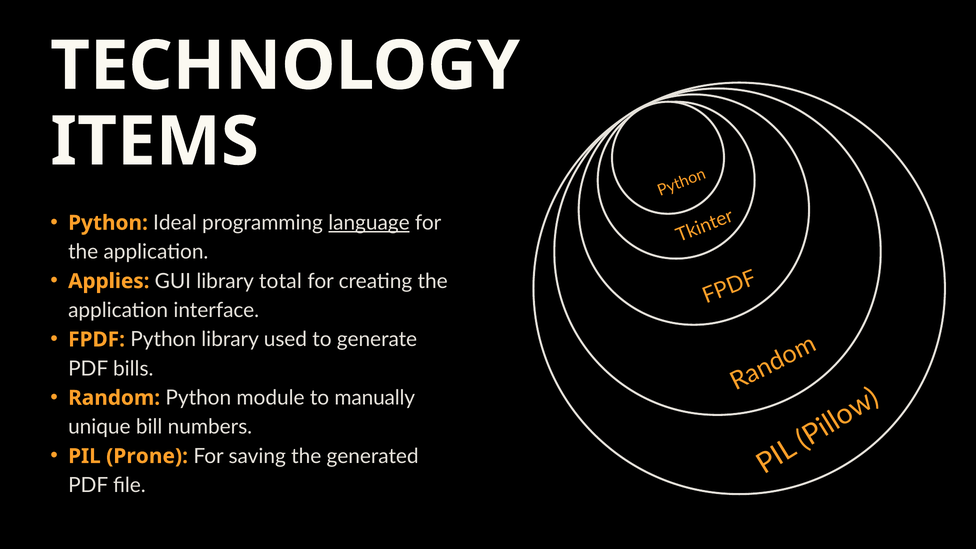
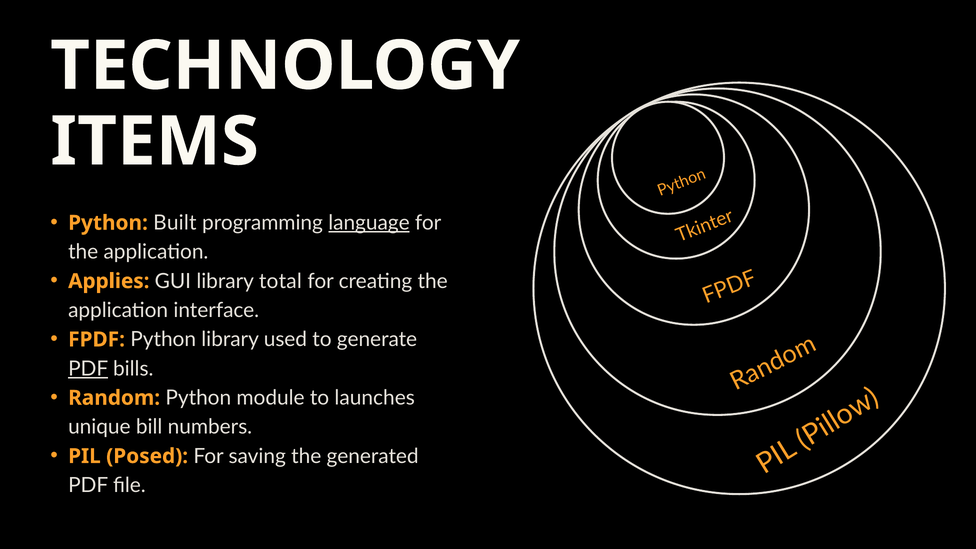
Ideal: Ideal -> Built (175, 223)
PDF underline: none -> present (88, 369)
manually: manually -> launches (375, 398)
Prone: Prone -> Posed (147, 456)
